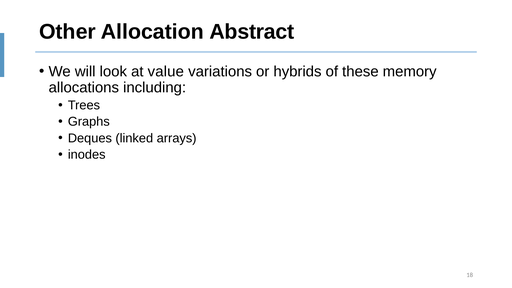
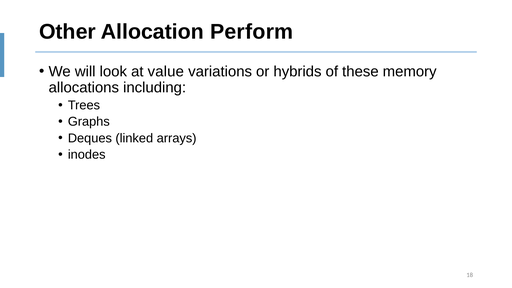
Abstract: Abstract -> Perform (252, 32)
